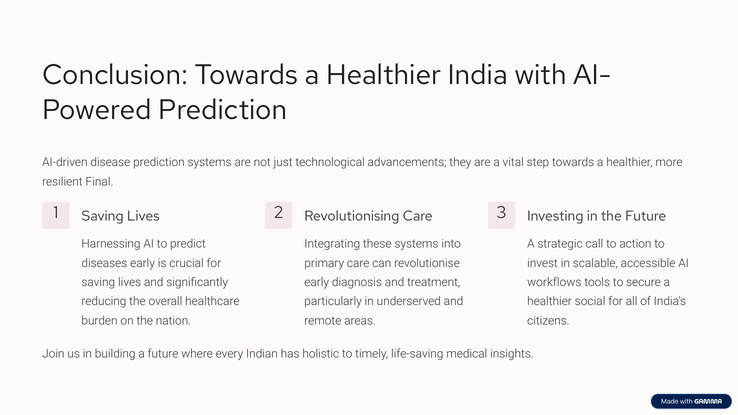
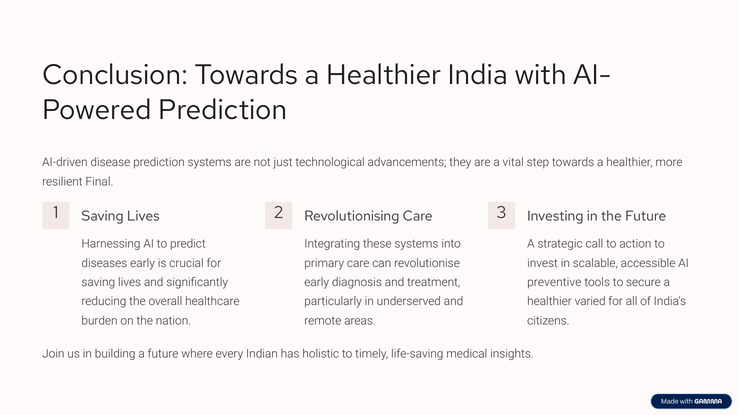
workflows: workflows -> preventive (554, 282)
social: social -> varied (590, 302)
